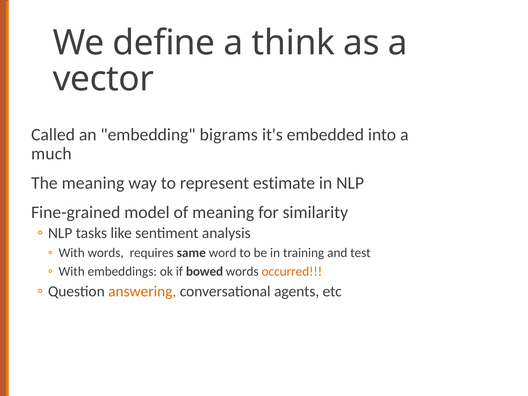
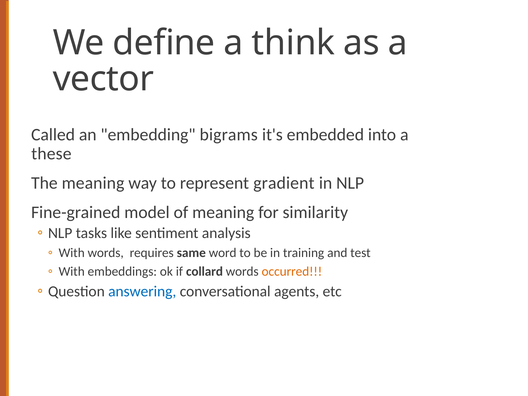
much: much -> these (51, 154)
estimate: estimate -> gradient (284, 183)
bowed: bowed -> collard (204, 272)
answering colour: orange -> blue (142, 291)
